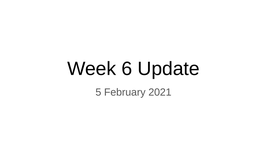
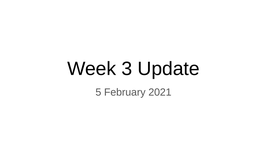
6: 6 -> 3 (127, 69)
